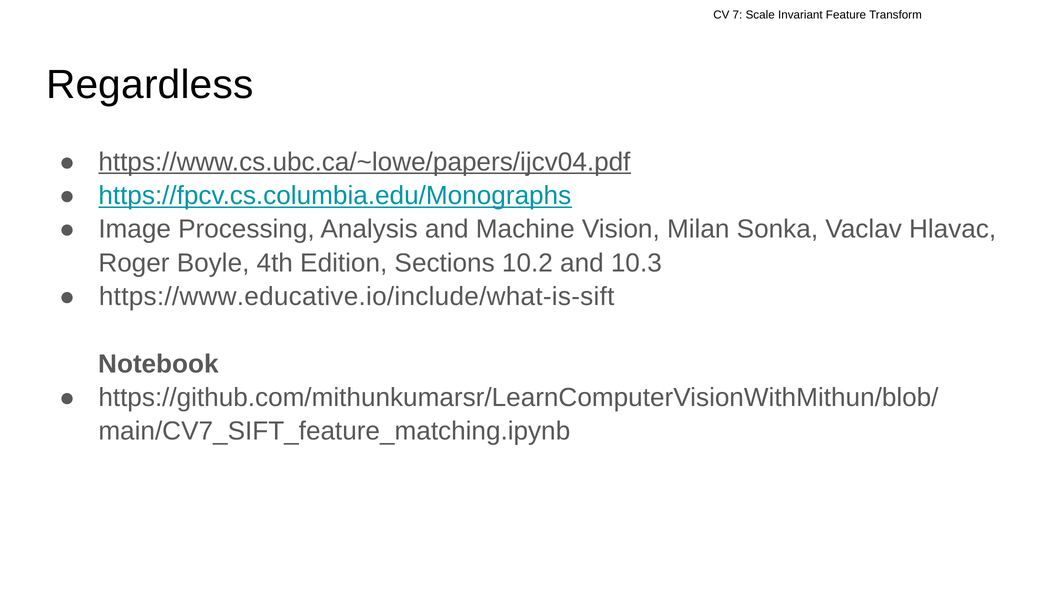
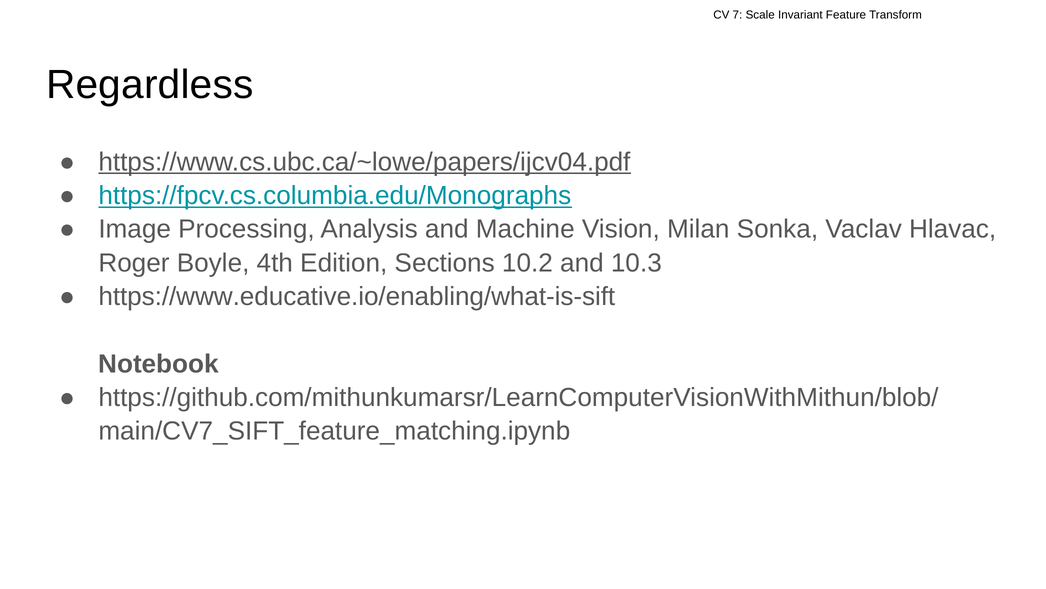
https://www.educative.io/include/what-is-sift: https://www.educative.io/include/what-is-sift -> https://www.educative.io/enabling/what-is-sift (357, 296)
